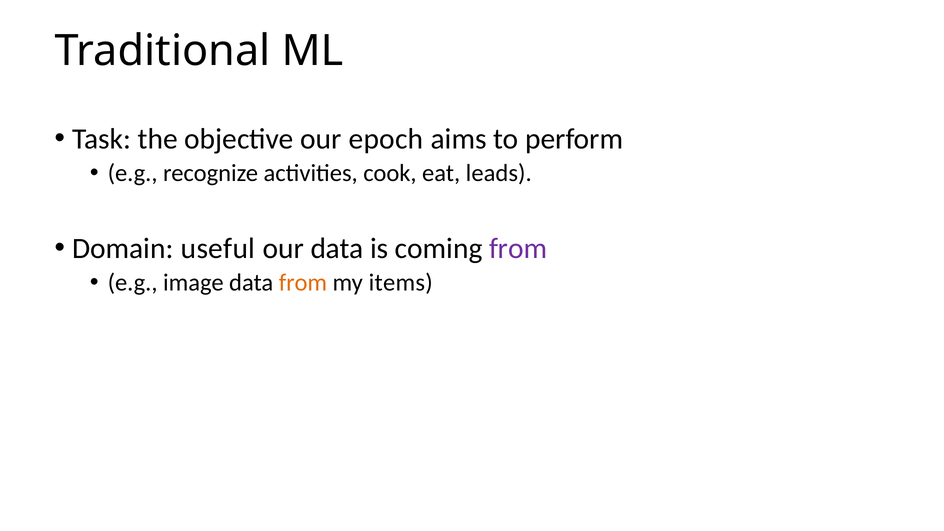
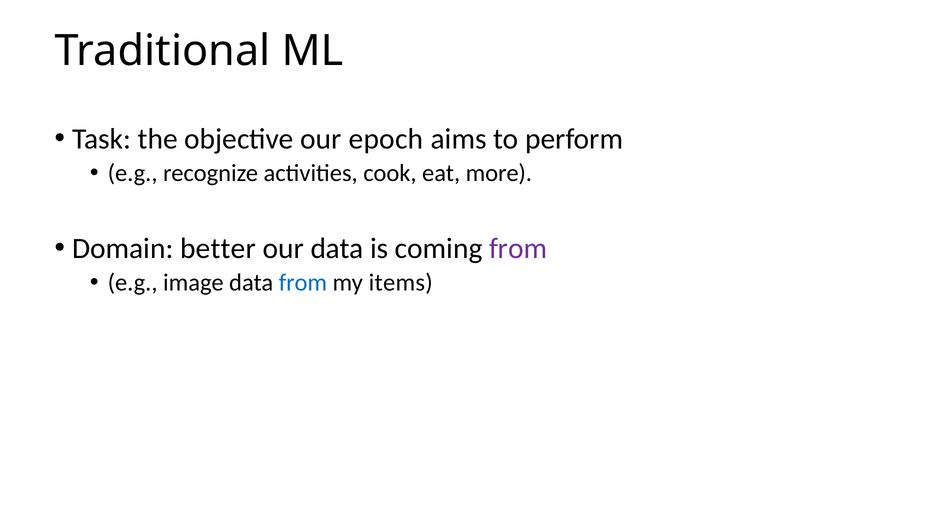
leads: leads -> more (499, 173)
useful: useful -> better (218, 248)
from colour: orange -> blue (303, 282)
